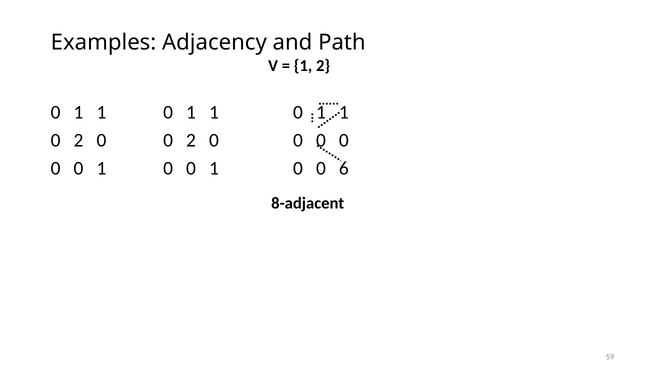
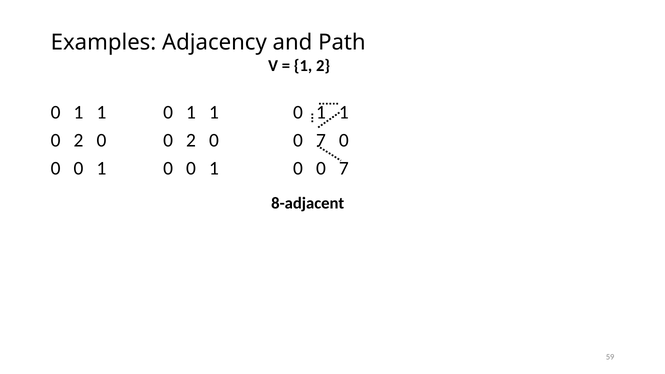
2 0 0 0: 0 -> 7 (321, 140)
1 0 0 6: 6 -> 7 (344, 168)
